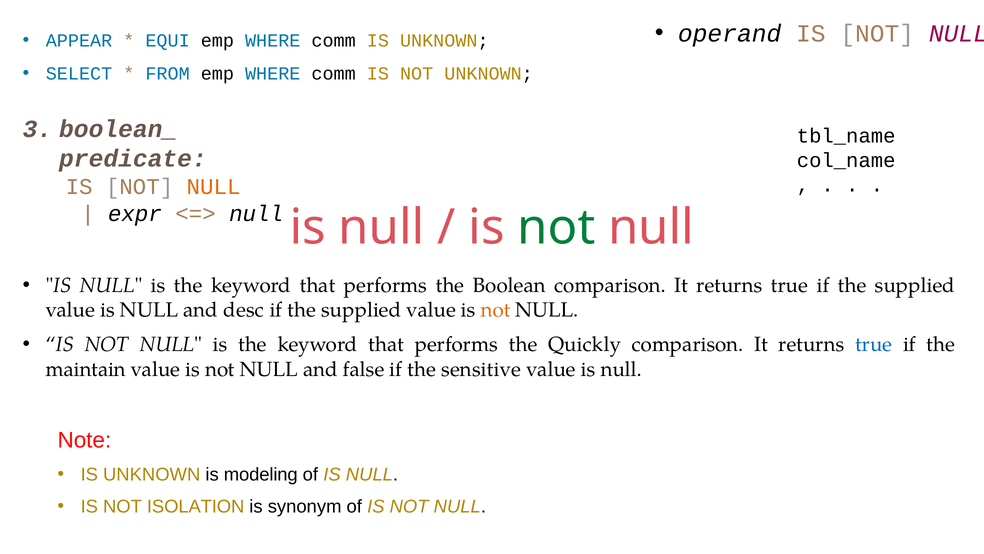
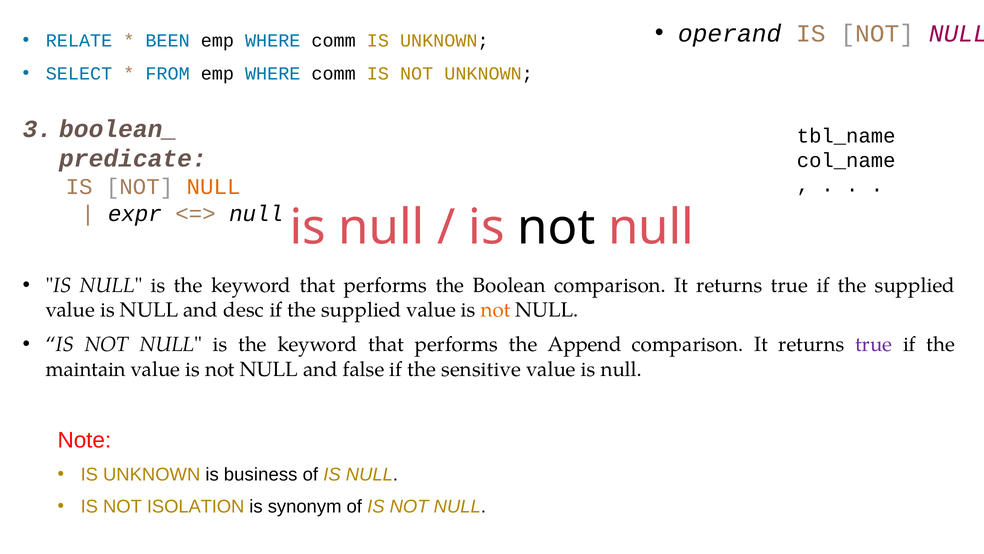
APPEAR: APPEAR -> RELATE (79, 40)
EQUI: EQUI -> BEEN (168, 40)
not colour: green -> black (556, 227)
Quickly: Quickly -> Append (585, 344)
true colour: blue -> purple (874, 344)
modeling: modeling -> business (261, 474)
